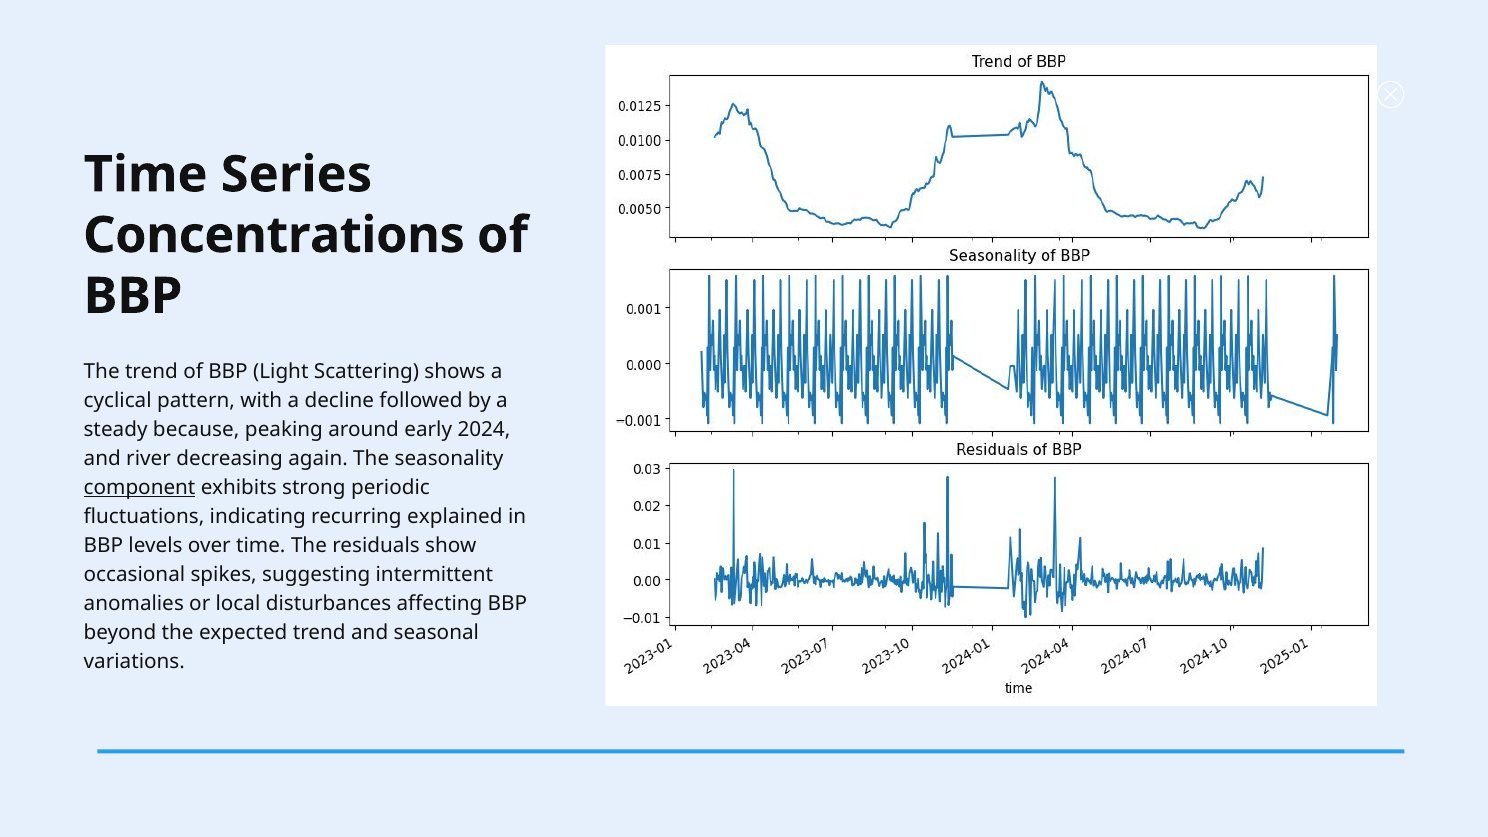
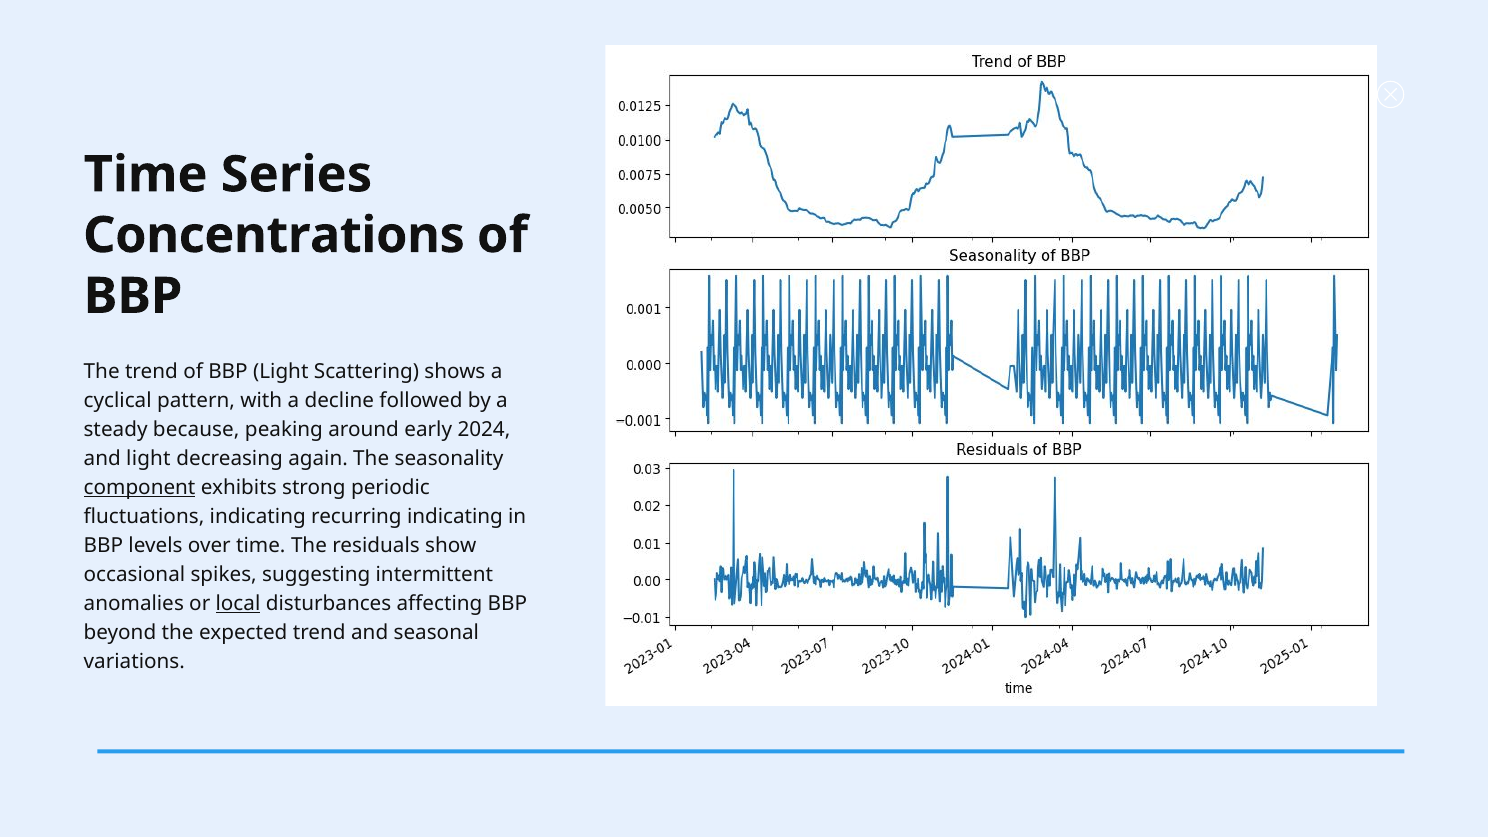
and river: river -> light (148, 459)
recurring explained: explained -> indicating (455, 517)
local underline: none -> present (238, 603)
